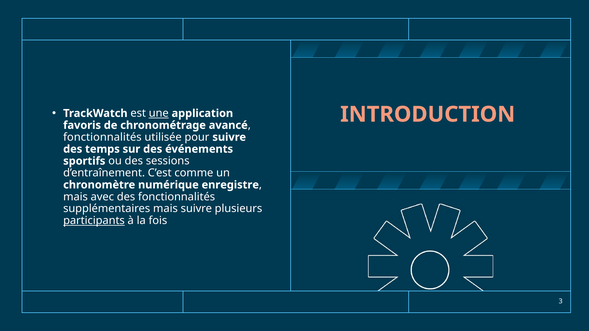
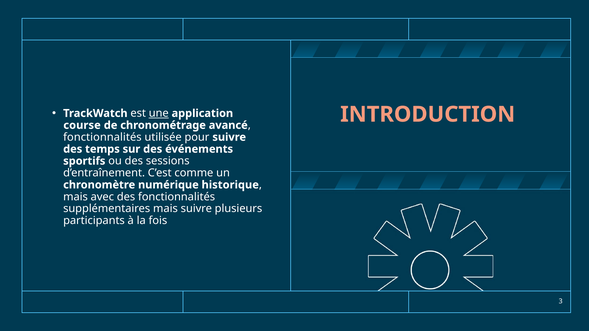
favoris: favoris -> course (82, 125)
enregistre: enregistre -> historique (230, 185)
participants underline: present -> none (94, 221)
